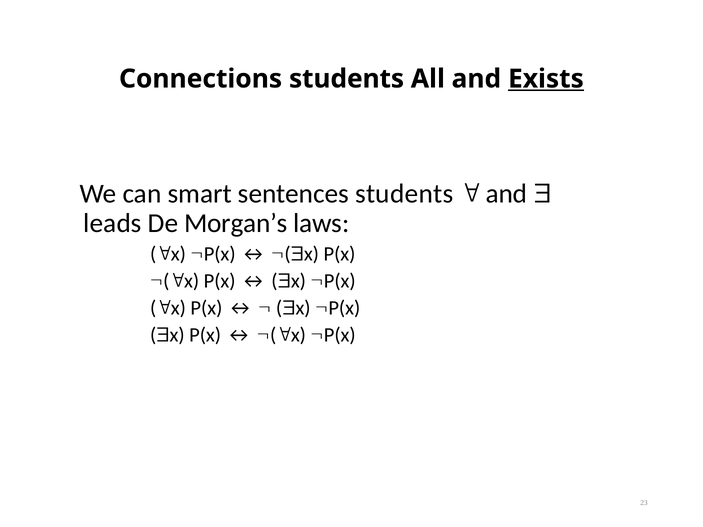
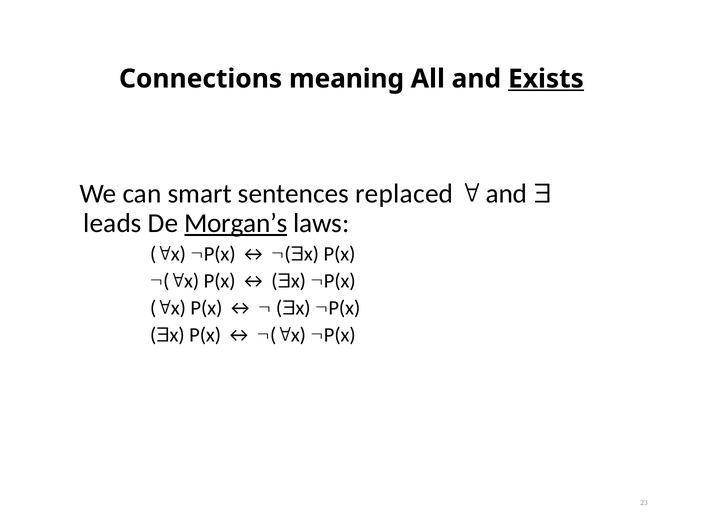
Connections students: students -> meaning (347, 79)
sentences students: students -> replaced (404, 194)
Morgan’s underline: none -> present (236, 223)
